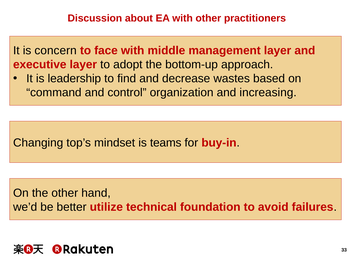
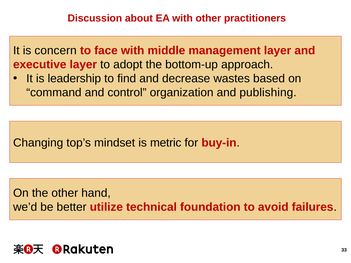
increasing: increasing -> publishing (268, 93)
teams: teams -> metric (166, 143)
